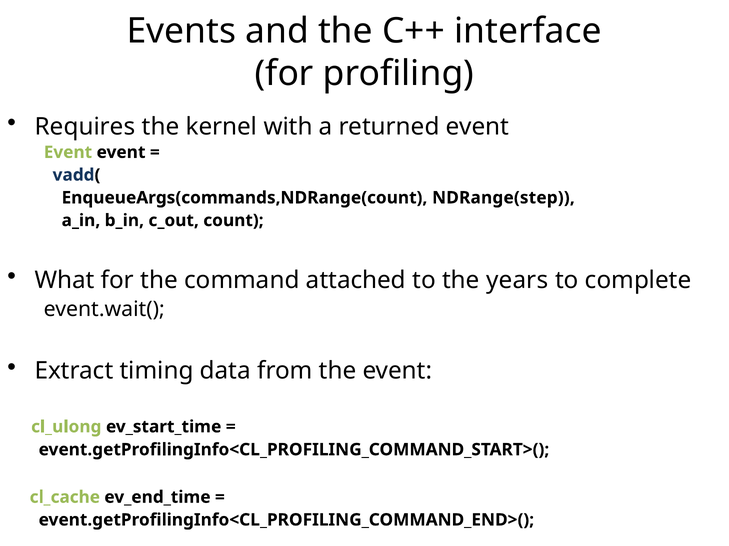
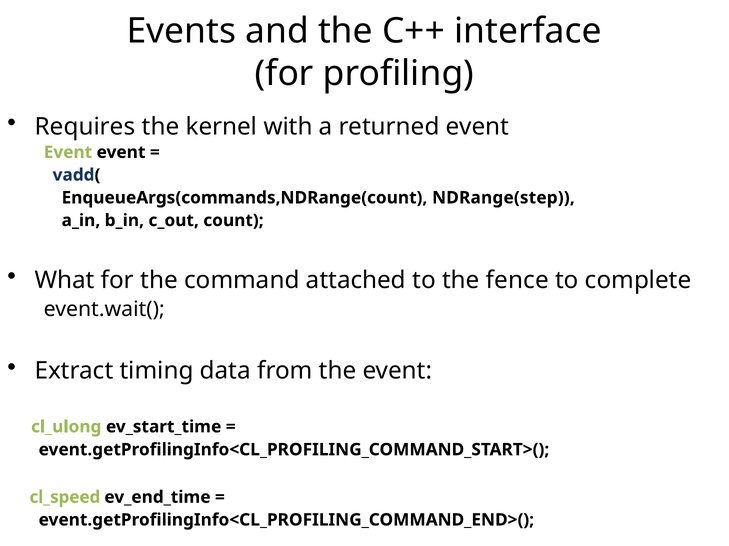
years: years -> fence (517, 281)
cl_cache: cl_cache -> cl_speed (65, 498)
